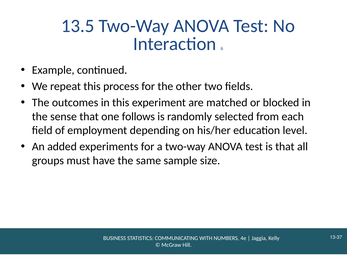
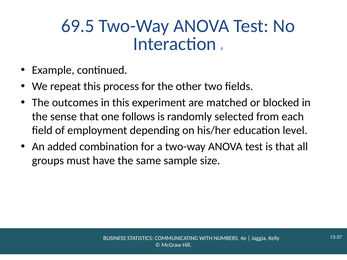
13.5: 13.5 -> 69.5 (78, 26)
experiments: experiments -> combination (109, 147)
